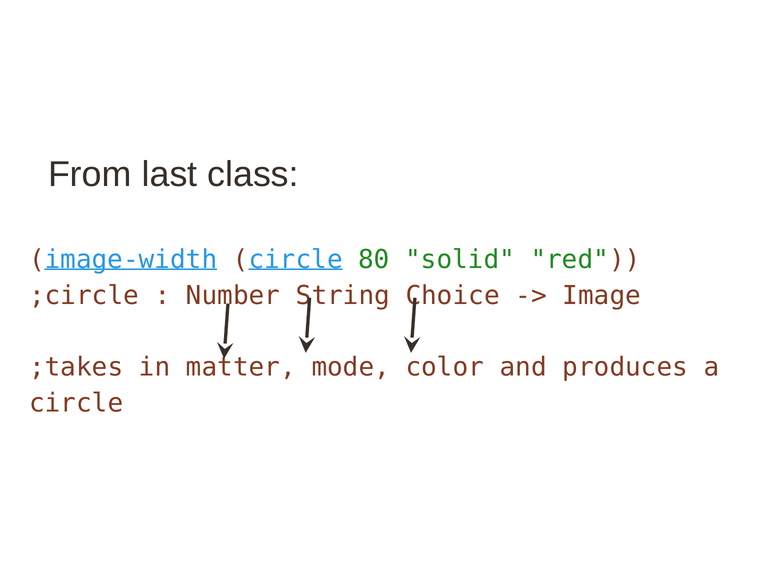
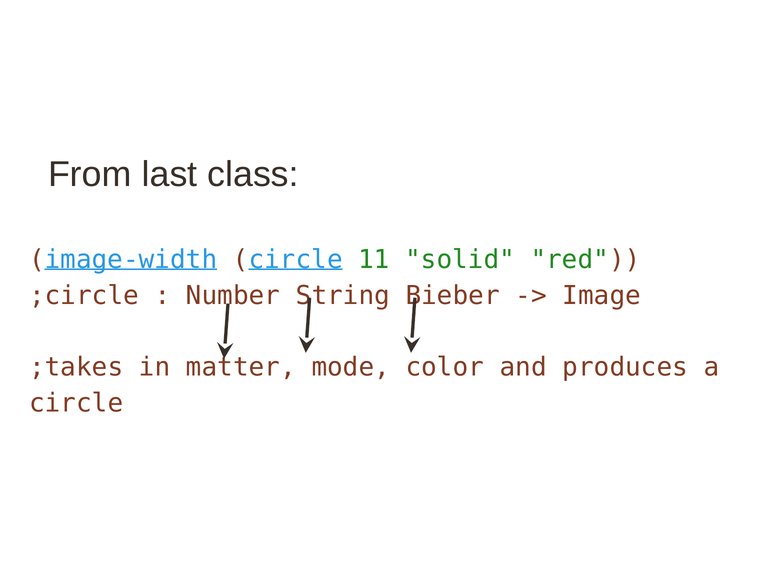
80: 80 -> 11 (374, 260)
Choice: Choice -> Bieber (453, 296)
